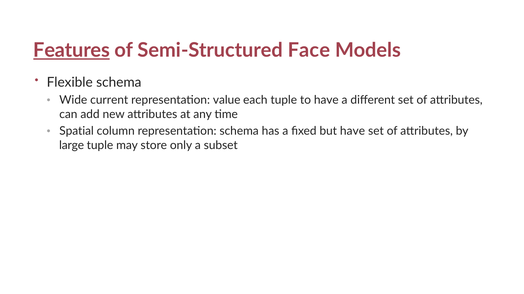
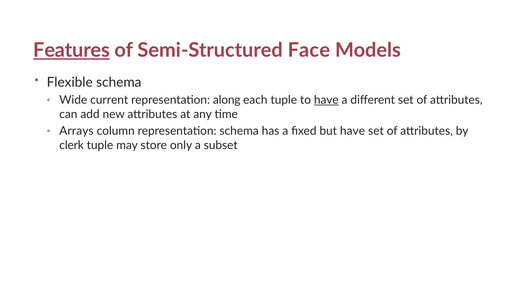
value: value -> along (227, 100)
have underline: none -> present (326, 100)
Spatial: Spatial -> Arrays (76, 131)
large: large -> clerk (72, 146)
